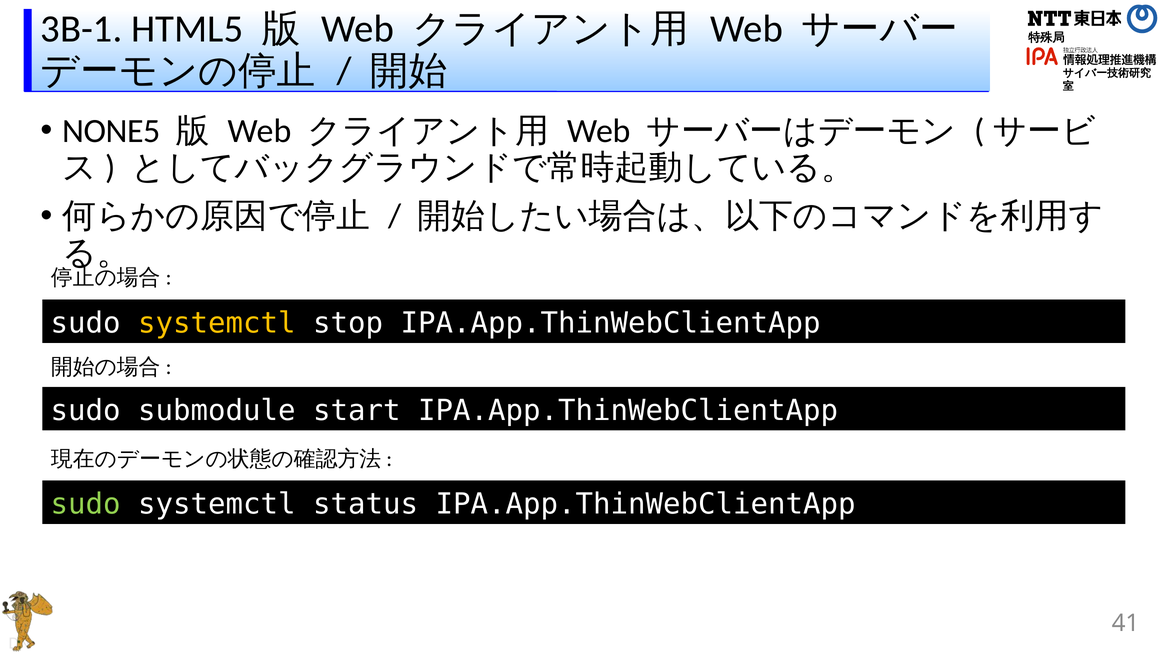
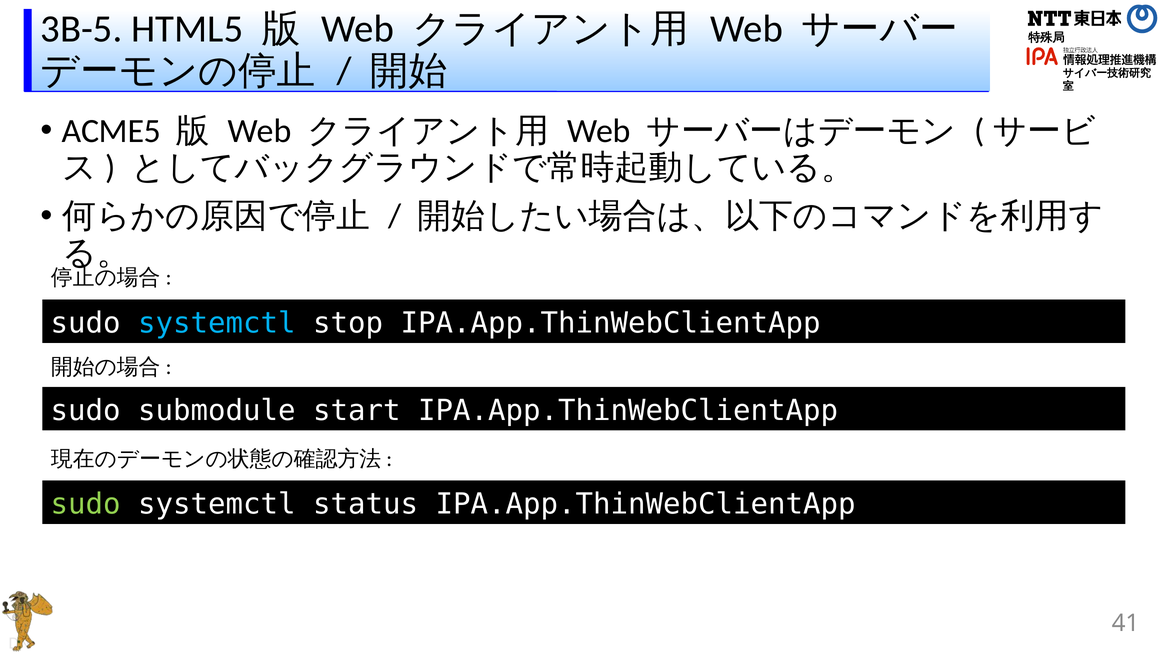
3B-1: 3B-1 -> 3B-5 (81, 29)
NONE5: NONE5 -> ACME5 (111, 131)
systemctl colour: yellow -> light blue (217, 323)
